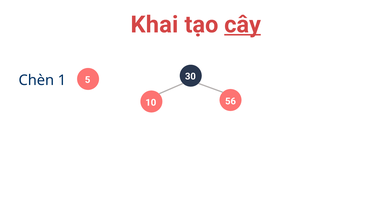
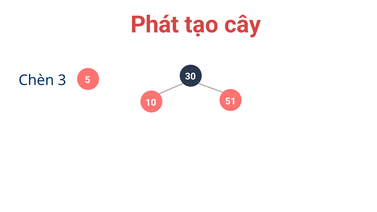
Khai: Khai -> Phát (155, 25)
cây underline: present -> none (243, 25)
1: 1 -> 3 (62, 80)
56: 56 -> 51 (231, 101)
